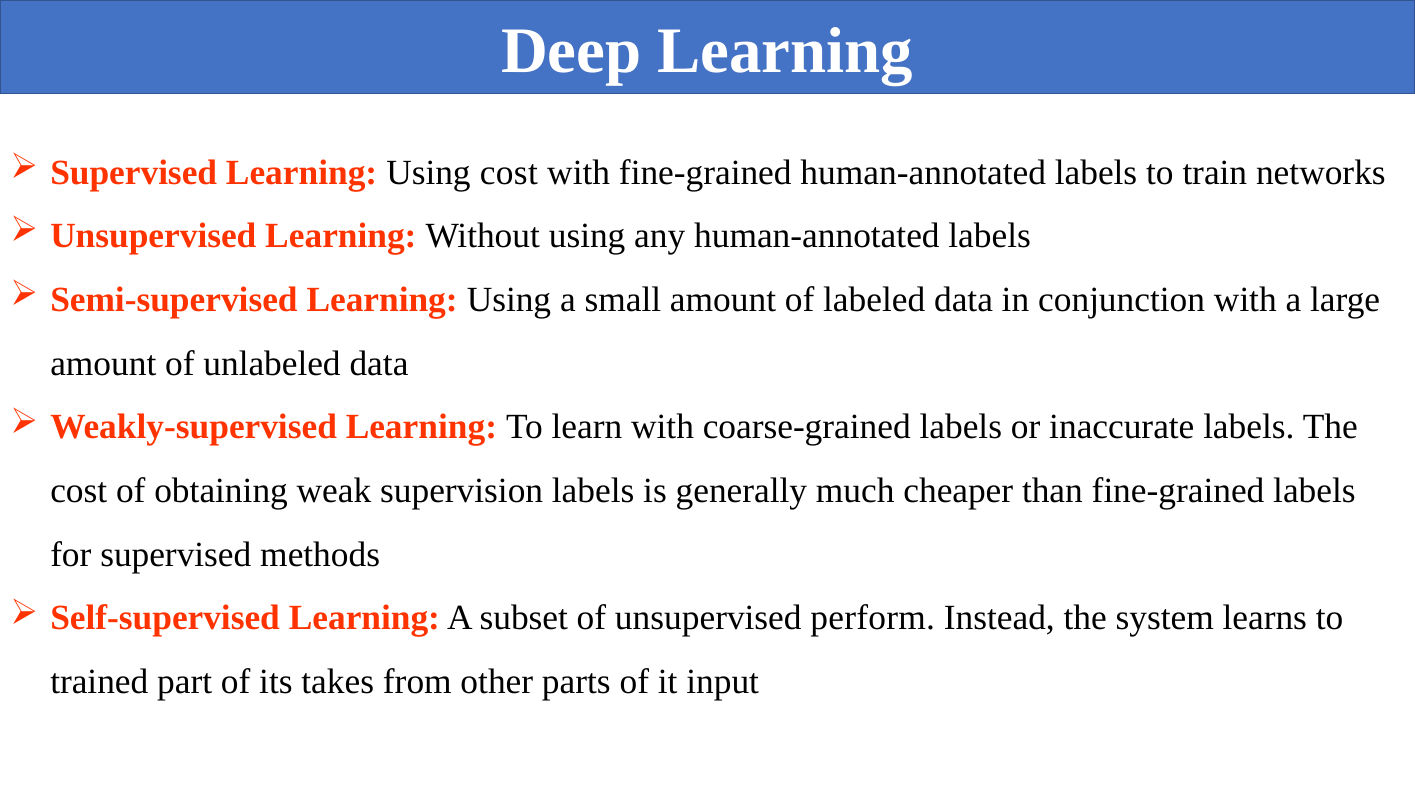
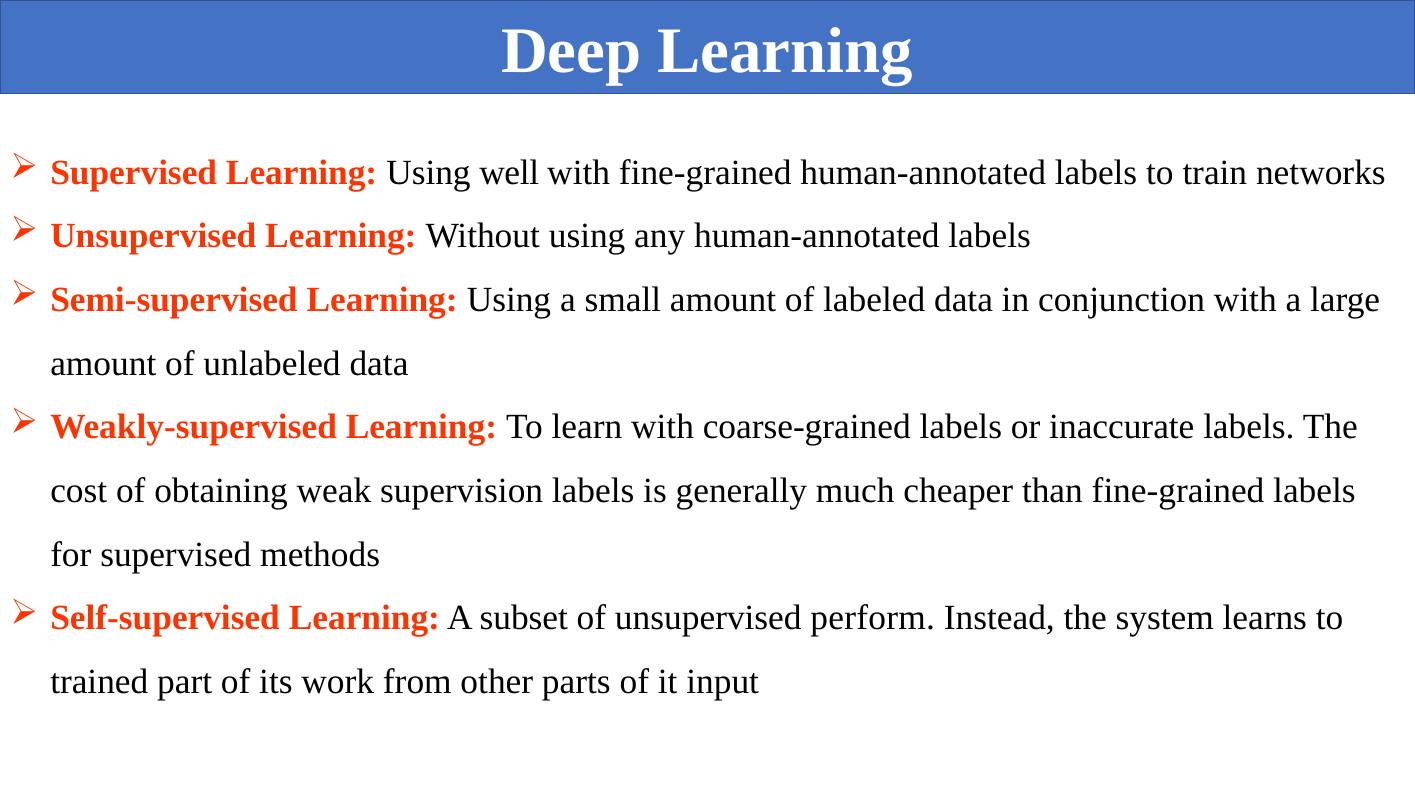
Using cost: cost -> well (509, 172)
takes: takes -> work (338, 682)
